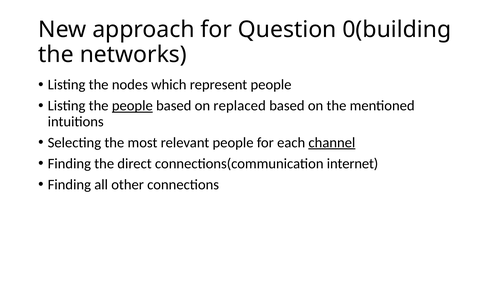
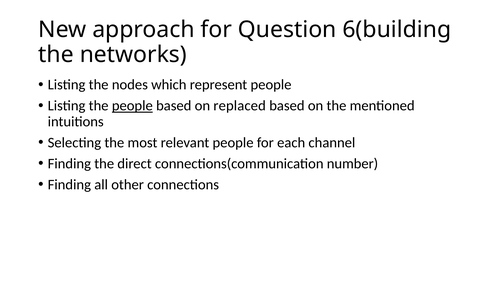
0(building: 0(building -> 6(building (397, 30)
channel underline: present -> none (332, 143)
internet: internet -> number (352, 164)
